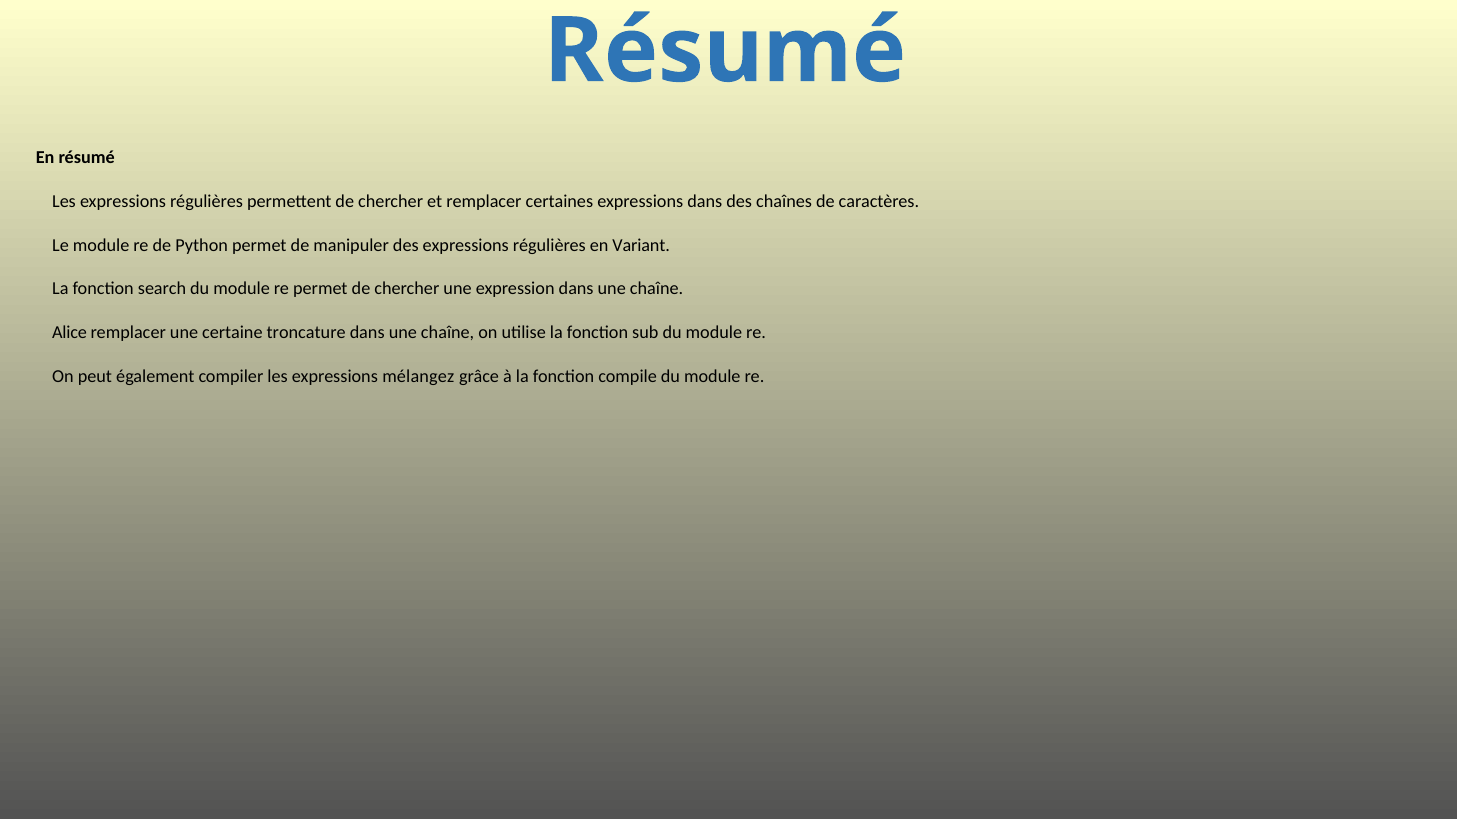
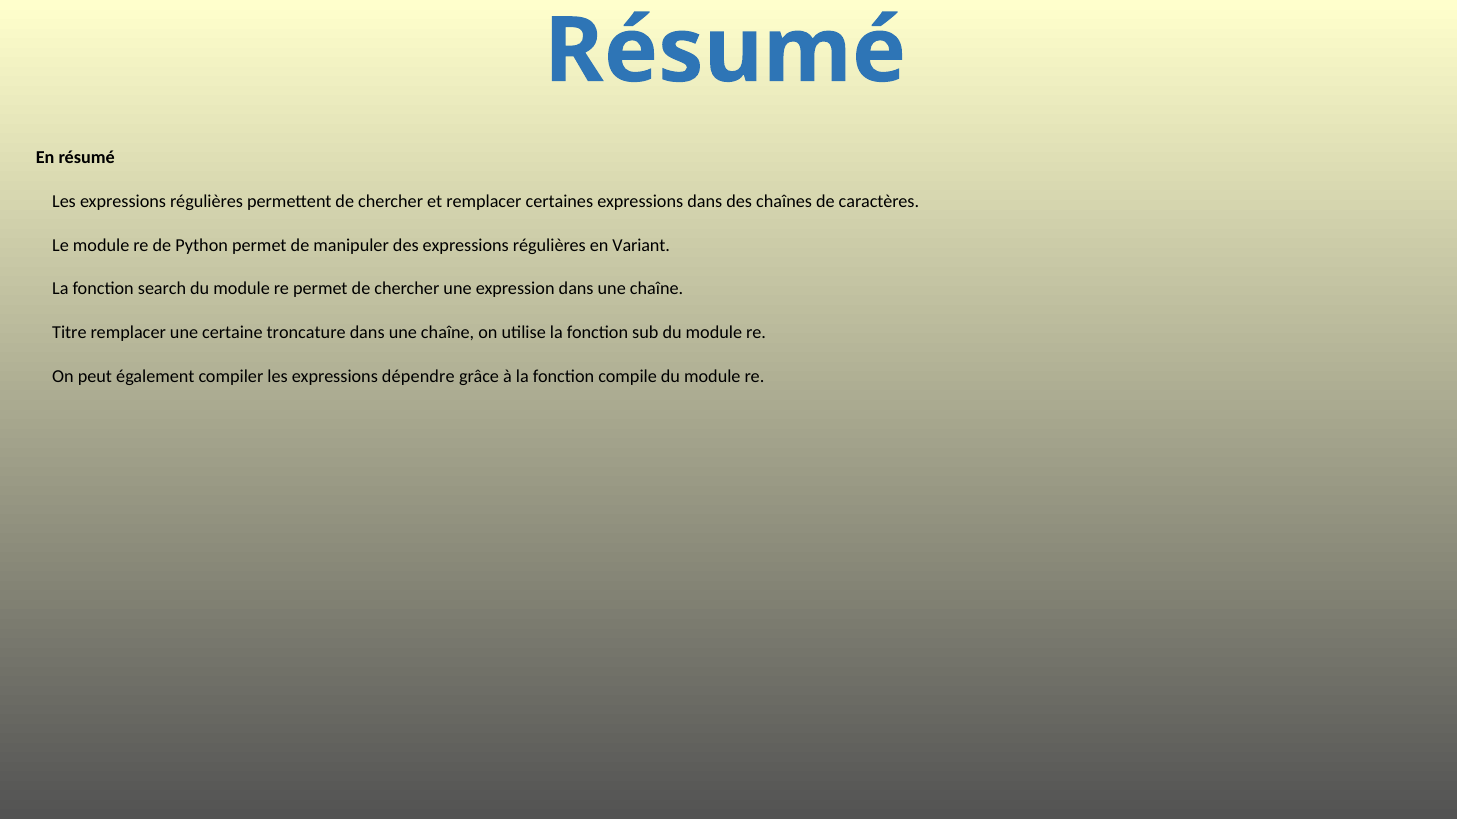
Alice: Alice -> Titre (69, 333)
mélangez: mélangez -> dépendre (418, 376)
